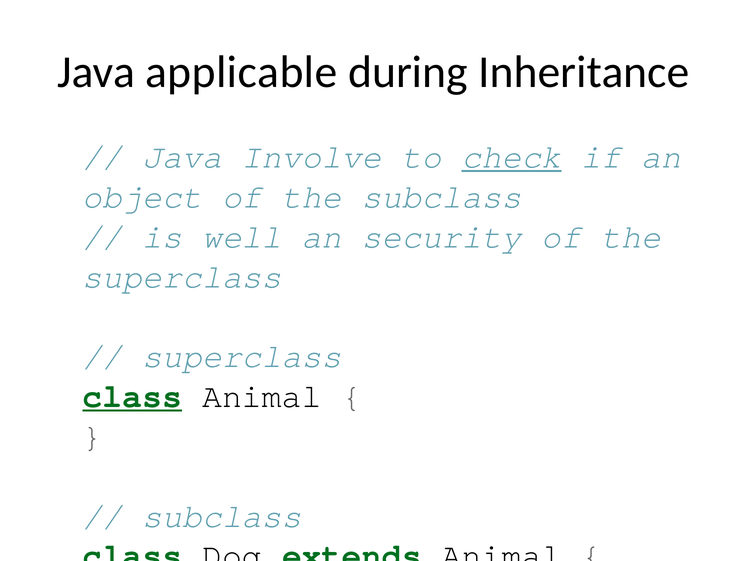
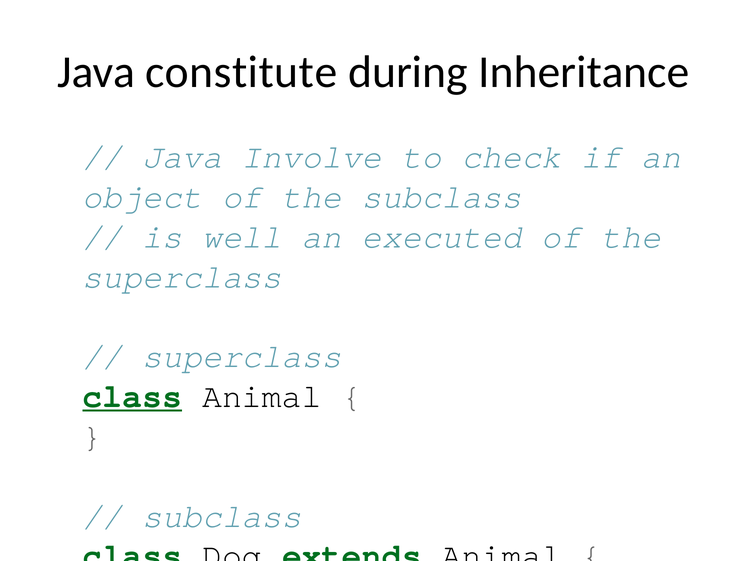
applicable: applicable -> constitute (241, 72)
check underline: present -> none (512, 157)
security: security -> executed (442, 237)
